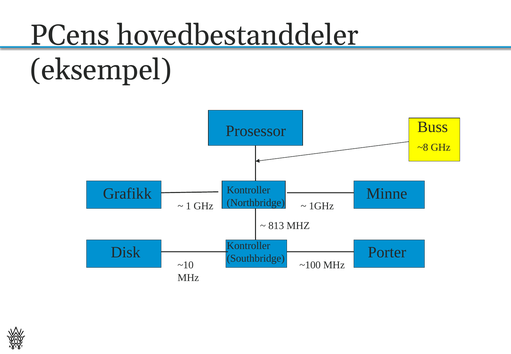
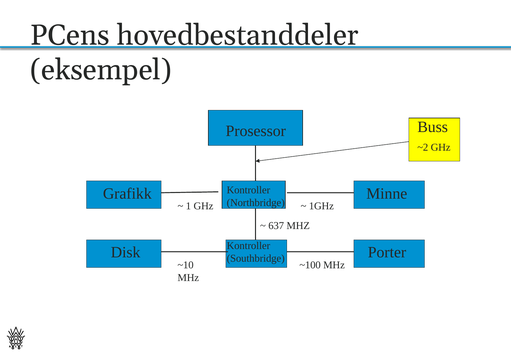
~8: ~8 -> ~2 (423, 147)
813: 813 -> 637 (276, 226)
